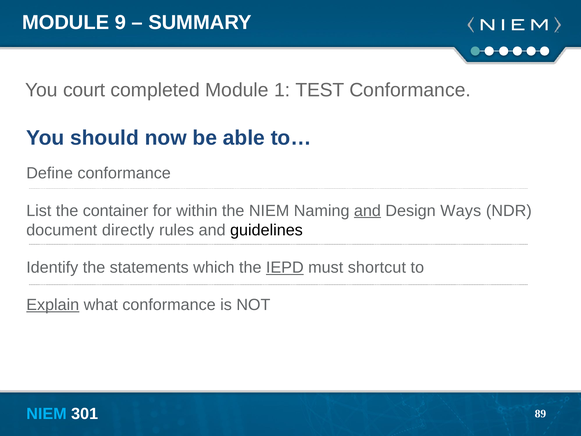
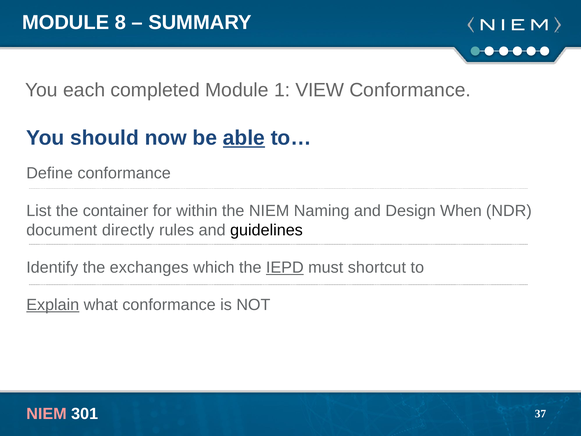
9: 9 -> 8 (120, 23)
court: court -> each (84, 90)
TEST: TEST -> VIEW (320, 90)
able underline: none -> present (244, 138)
and underline: present -> none (367, 211)
Ways: Ways -> When (461, 211)
statements: statements -> exchanges (149, 267)
NIEM colour: light blue -> pink (46, 414)
89: 89 -> 37 (540, 413)
